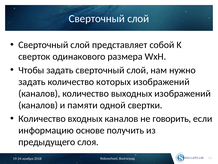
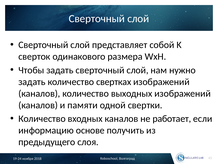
которых: которых -> свертках (114, 82)
говорить: говорить -> работает (172, 118)
